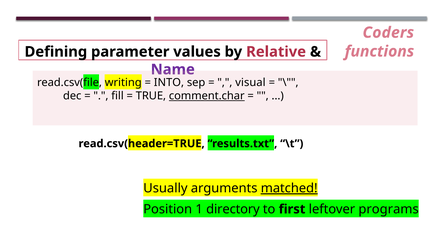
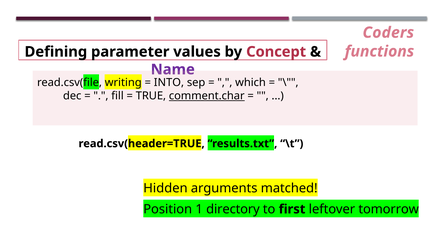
Relative: Relative -> Concept (276, 52)
visual: visual -> which (251, 83)
Usually: Usually -> Hidden (165, 188)
matched underline: present -> none (289, 188)
programs: programs -> tomorrow (389, 209)
